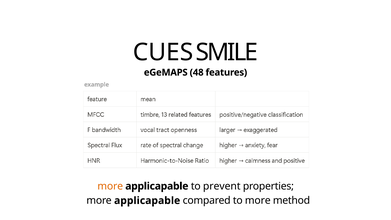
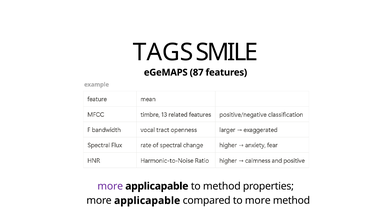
CUES: CUES -> TAGS (163, 52)
48: 48 -> 87 (197, 72)
more colour: orange -> purple (110, 186)
to prevent: prevent -> method (222, 186)
